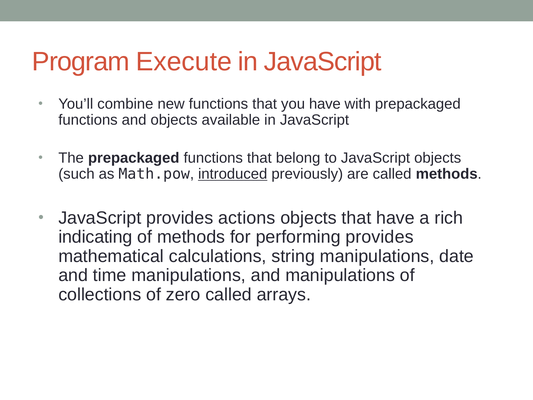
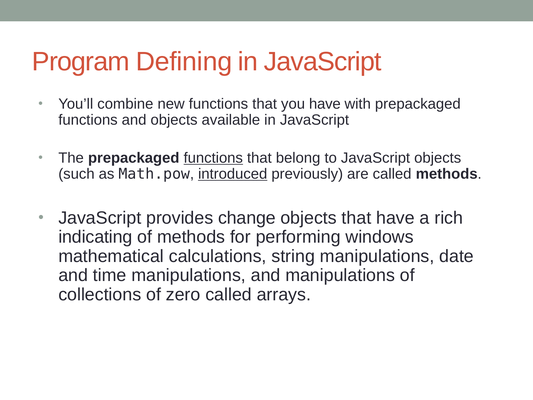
Execute: Execute -> Defining (184, 62)
functions underline: none -> present (213, 158)
actions: actions -> change (247, 218)
performing provides: provides -> windows (380, 237)
